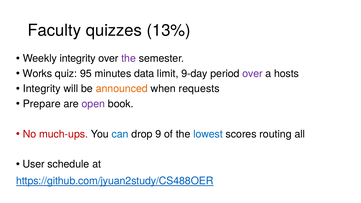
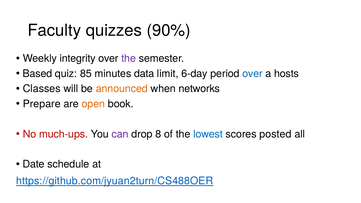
13%: 13% -> 90% (169, 30)
Works: Works -> Based (37, 74)
95: 95 -> 85 (86, 74)
9-day: 9-day -> 6-day (194, 74)
over colour: purple -> blue (253, 74)
Integrity: Integrity -> Classes (42, 89)
requests: requests -> networks (199, 89)
open colour: purple -> orange (93, 104)
can colour: blue -> purple (120, 134)
9: 9 -> 8 (158, 134)
routing: routing -> posted (276, 134)
User: User -> Date (34, 164)
https://github.com/jyuan2study/CS488OER: https://github.com/jyuan2study/CS488OER -> https://github.com/jyuan2turn/CS488OER (115, 181)
